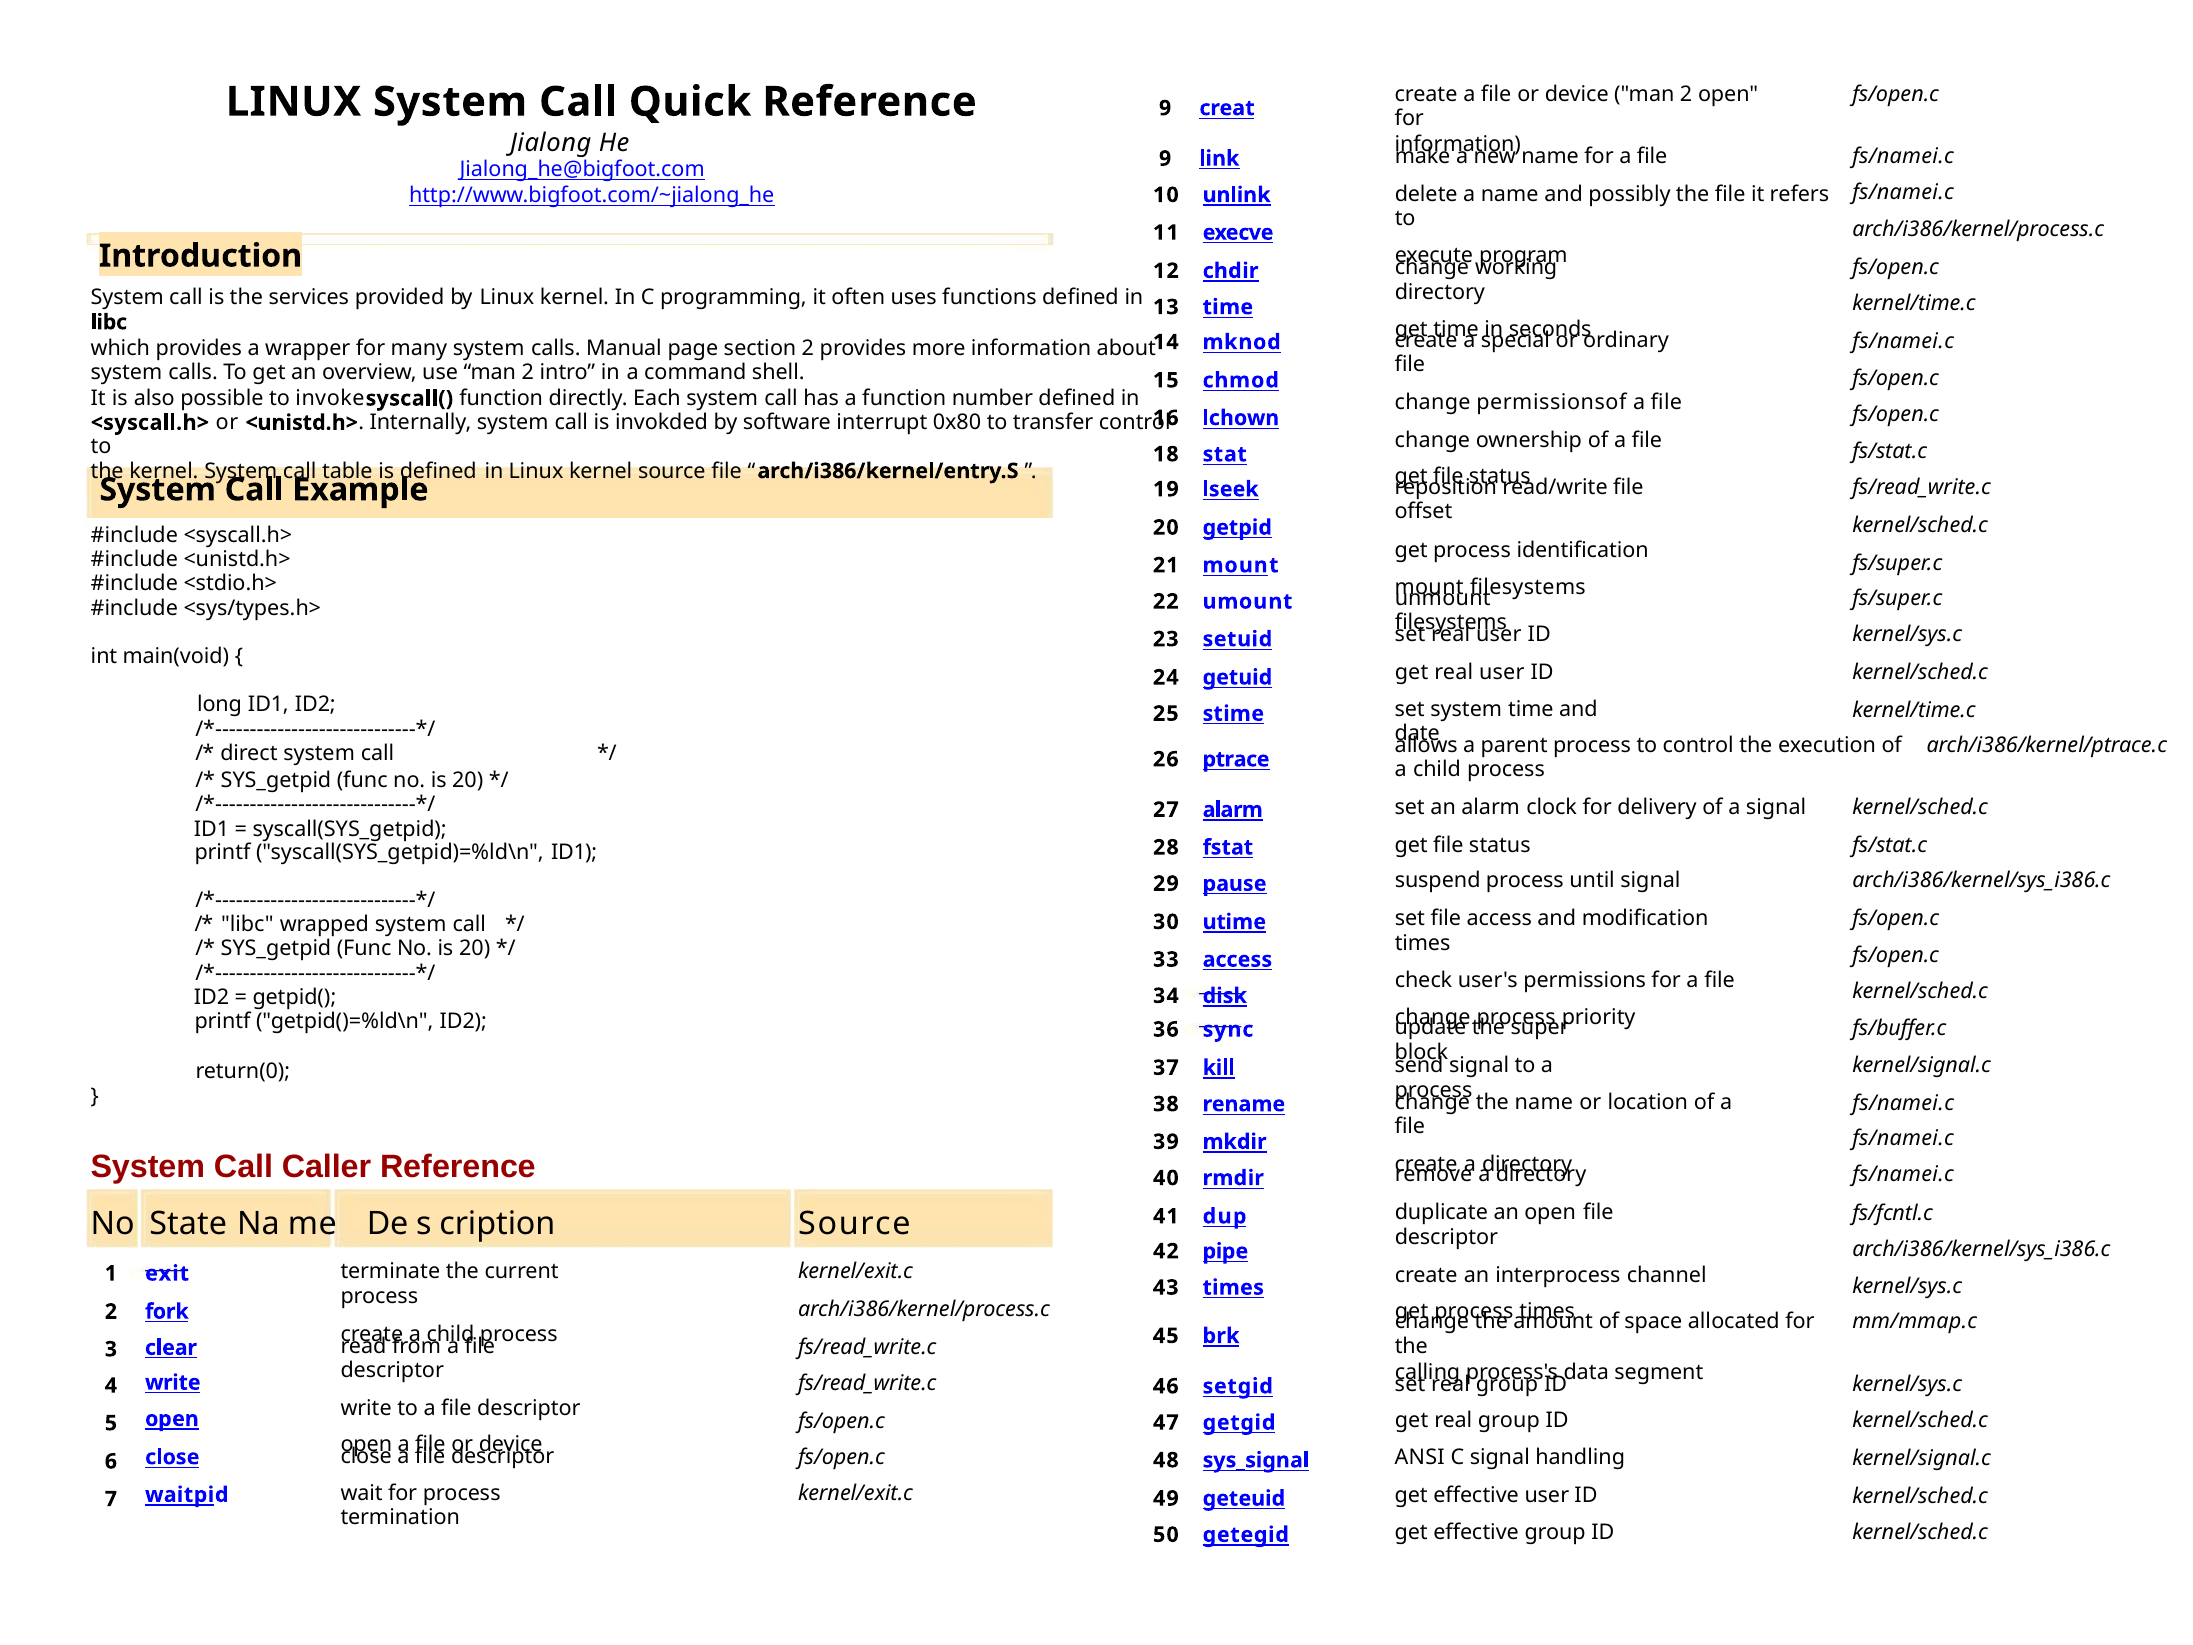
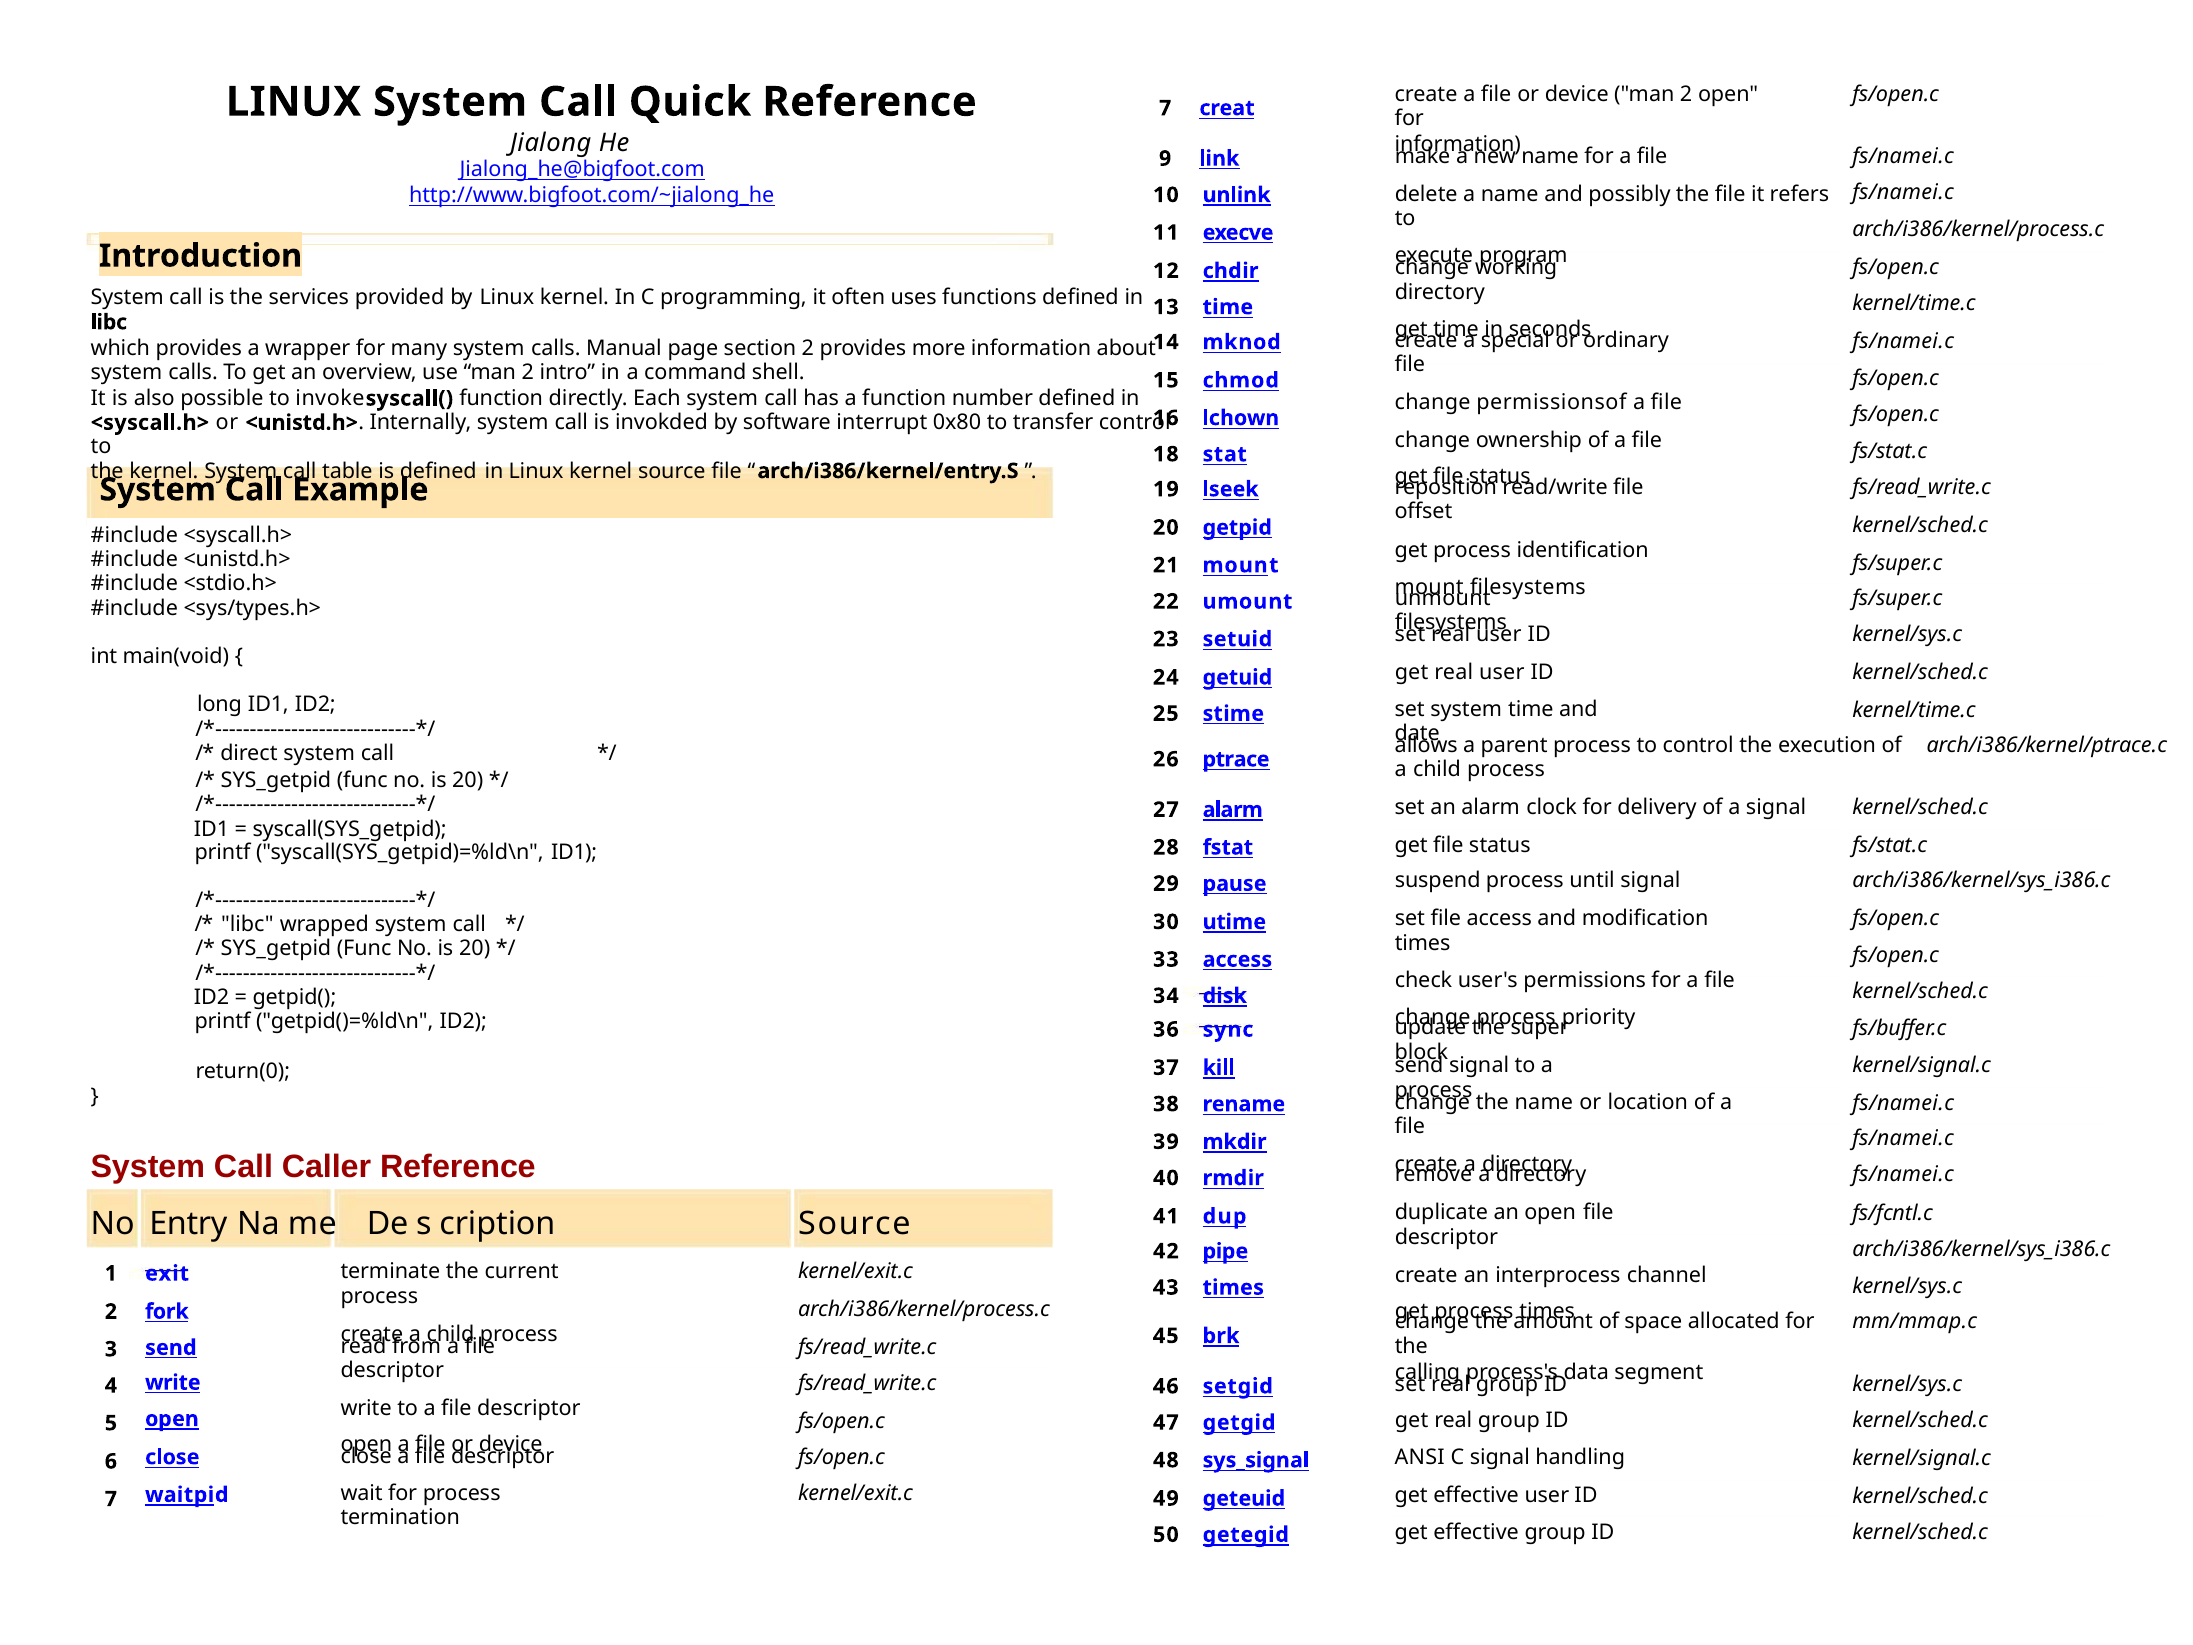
Reference 9: 9 -> 7 (1165, 108)
State: State -> Entry (188, 1223)
clear: clear -> send (171, 1348)
